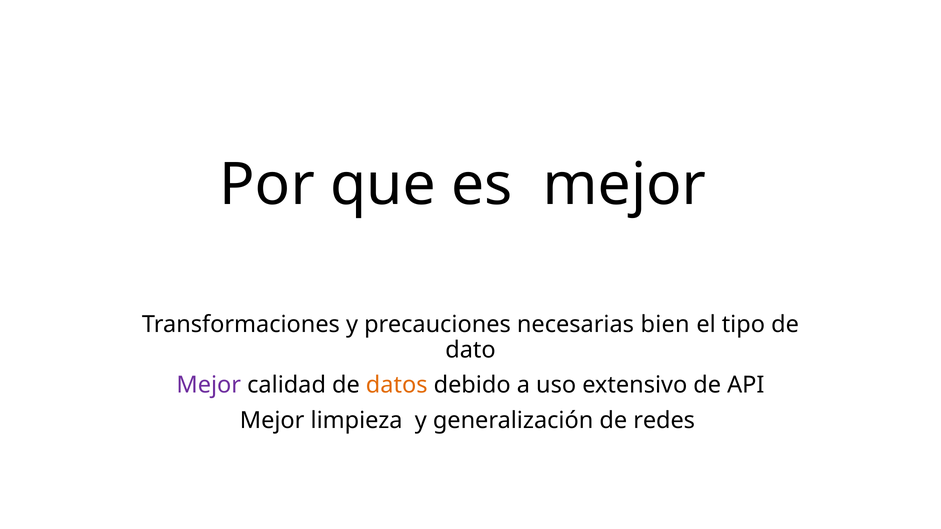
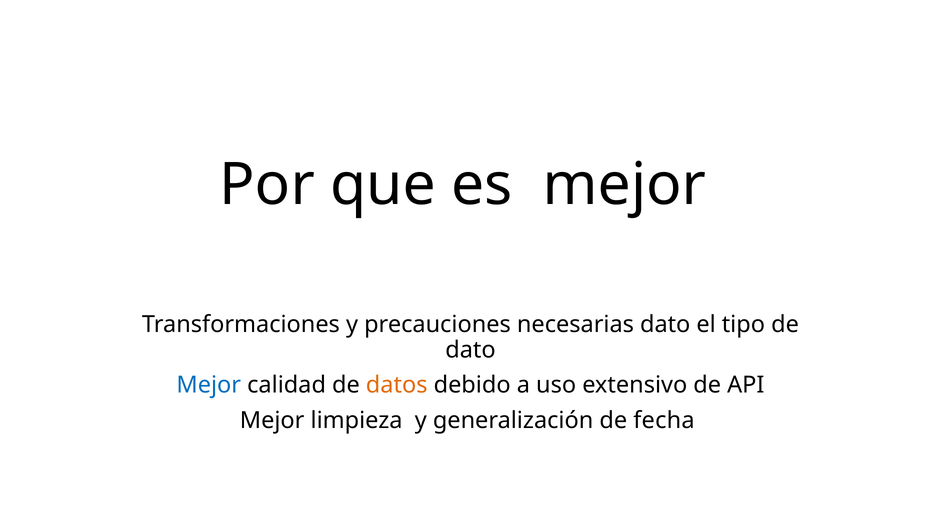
necesarias bien: bien -> dato (665, 325)
Mejor colour: purple -> blue (209, 385)
redes: redes -> fecha (664, 421)
